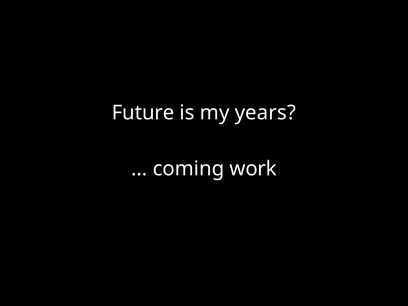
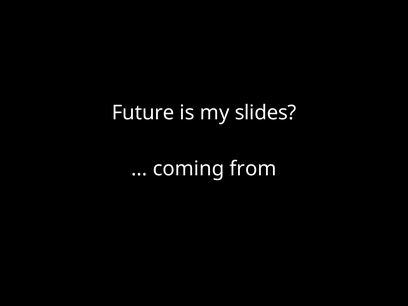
years: years -> slides (266, 113)
work: work -> from (253, 169)
